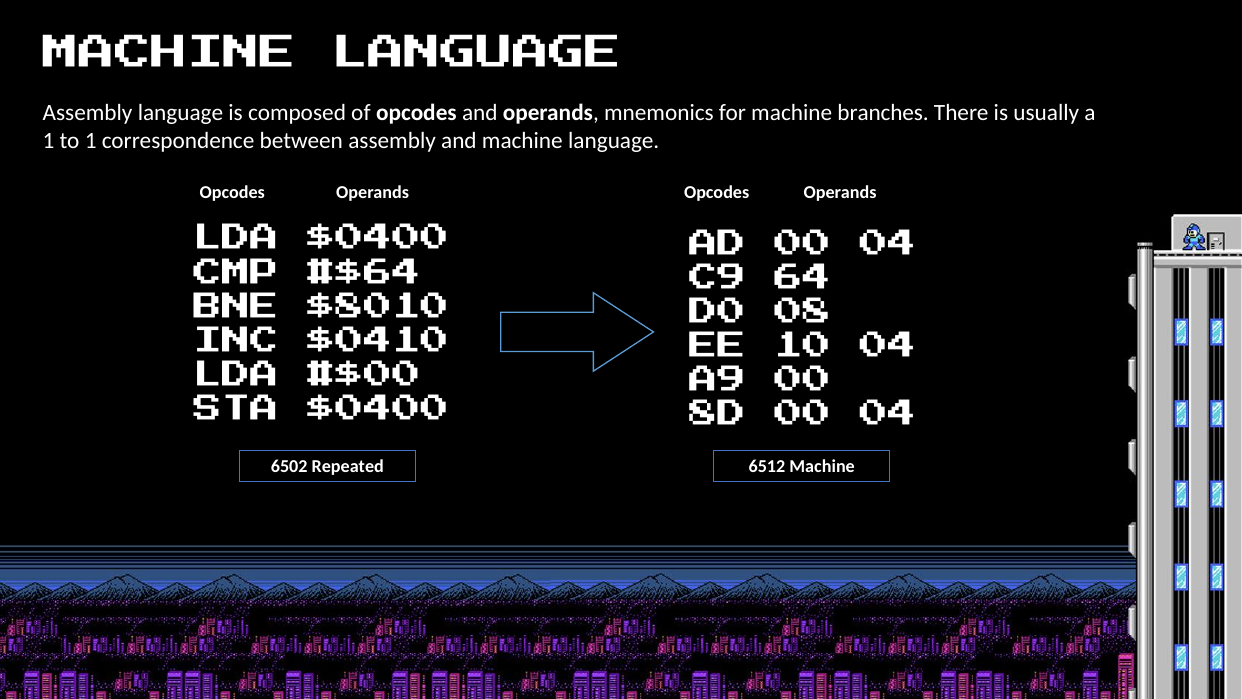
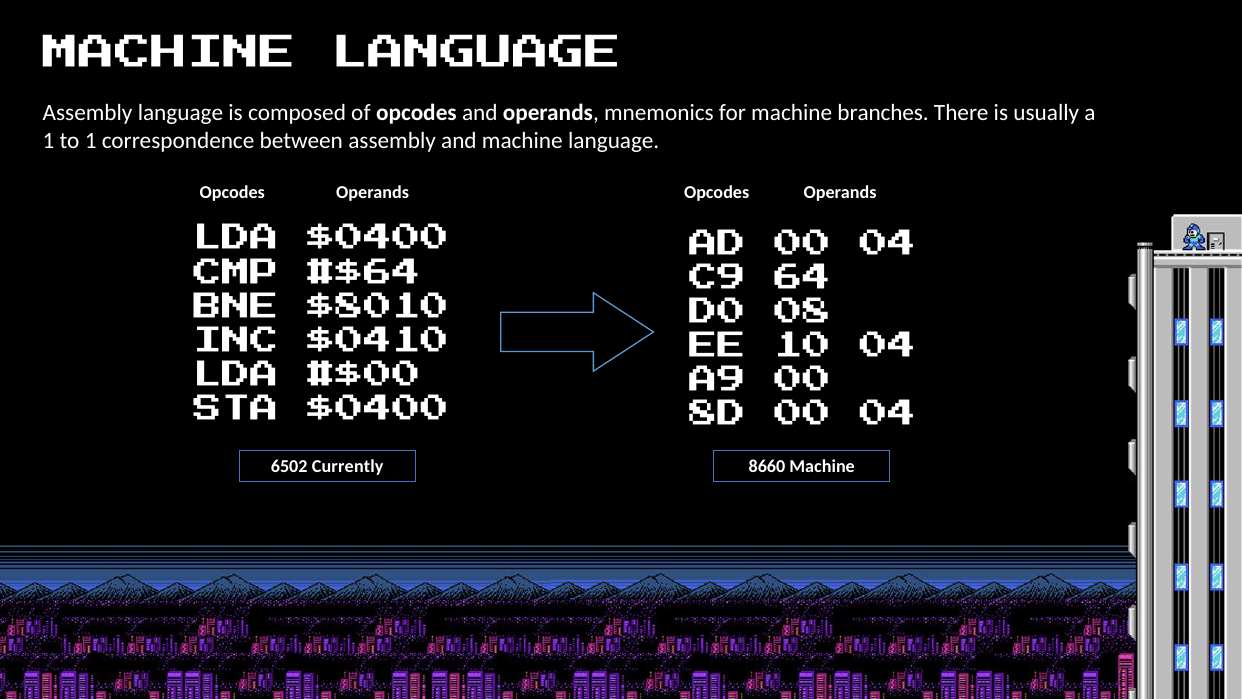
Repeated: Repeated -> Currently (348, 467)
6512: 6512 -> 8660 (767, 467)
